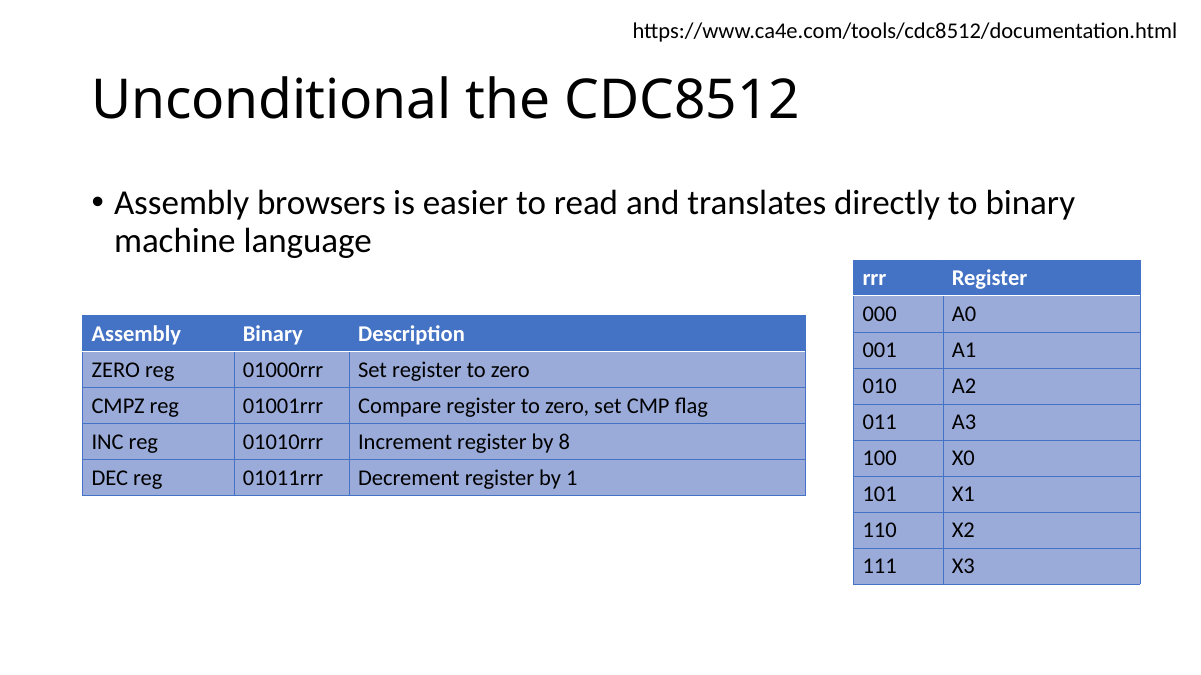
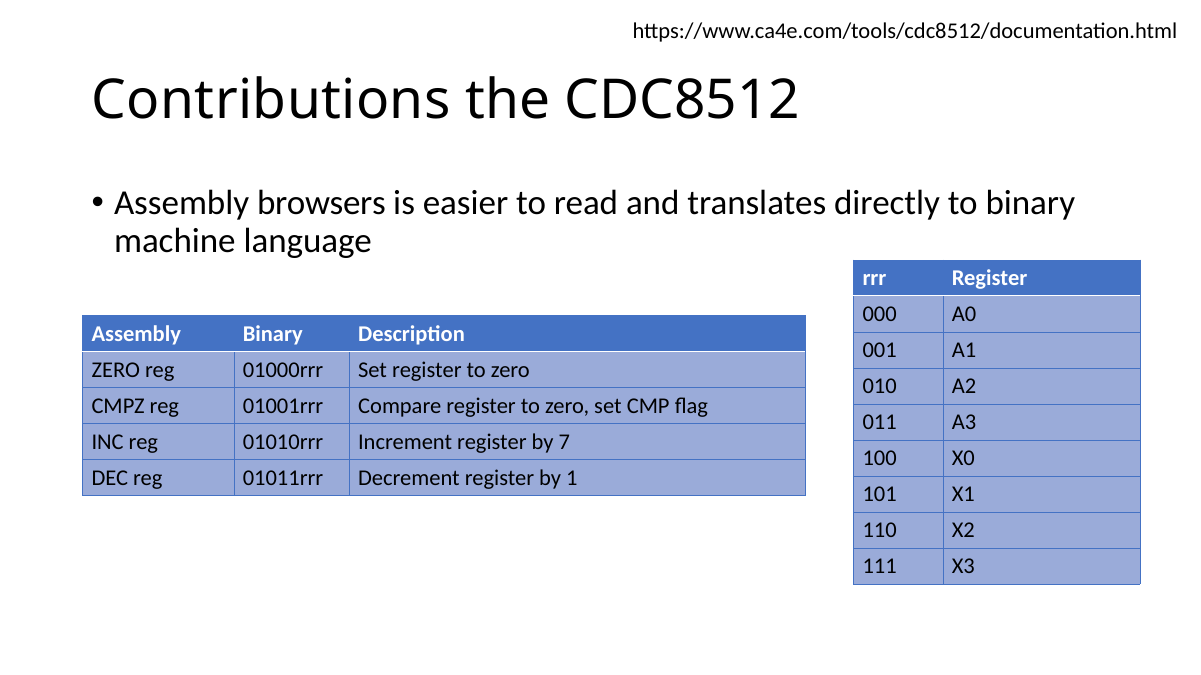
Unconditional: Unconditional -> Contributions (271, 101)
8: 8 -> 7 (564, 443)
